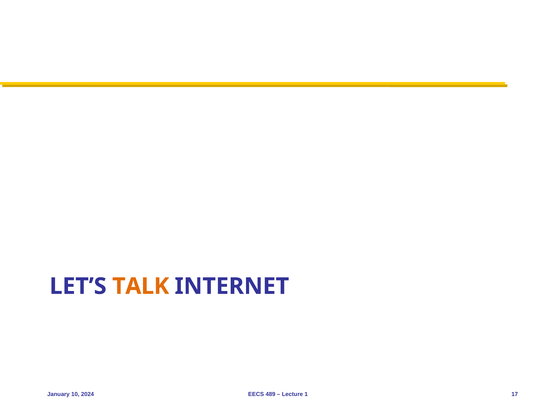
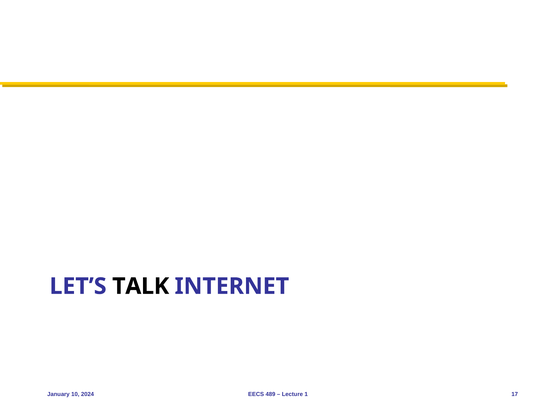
TALK colour: orange -> black (141, 286)
